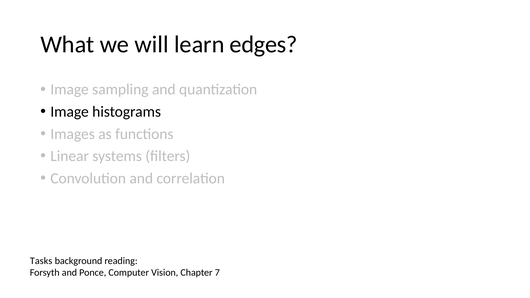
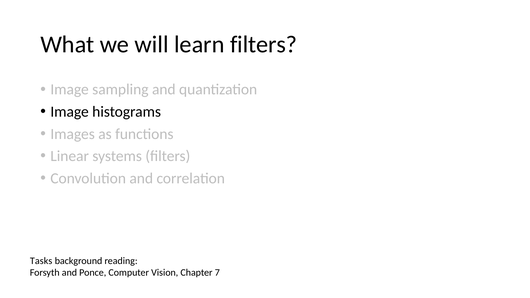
learn edges: edges -> filters (264, 45)
